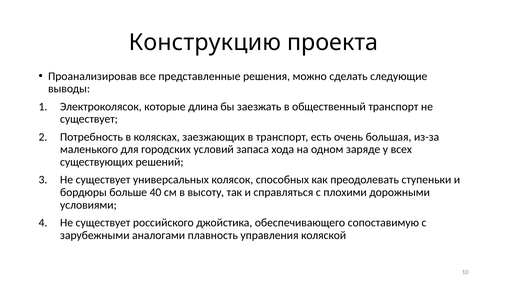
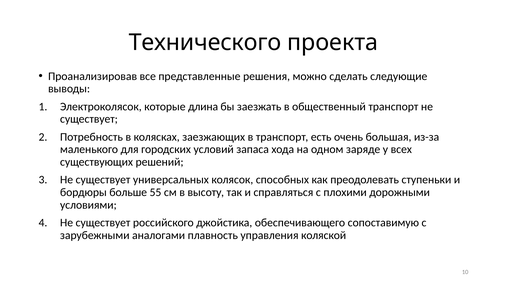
Конструкцию: Конструкцию -> Технического (205, 43)
40: 40 -> 55 (155, 192)
